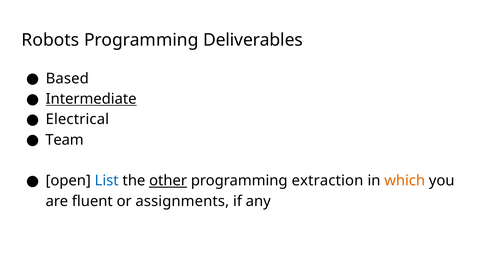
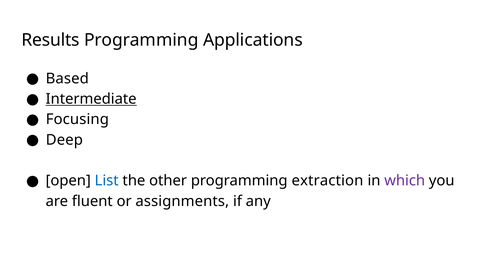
Robots: Robots -> Results (51, 40)
Deliverables: Deliverables -> Applications (253, 40)
Electrical: Electrical -> Focusing (77, 119)
Team: Team -> Deep (64, 140)
other underline: present -> none (168, 181)
which colour: orange -> purple (405, 181)
